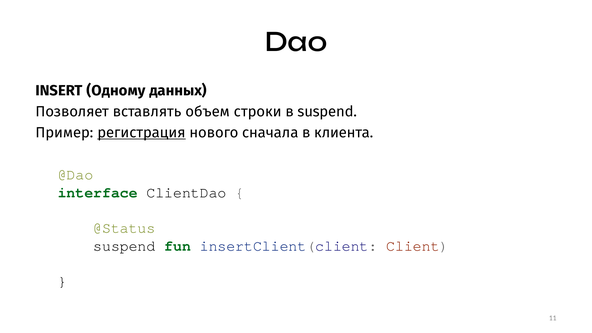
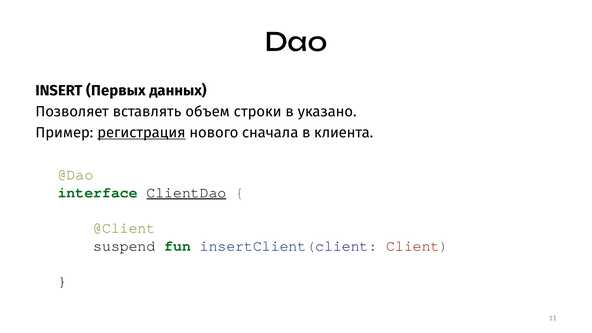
Одному: Одному -> Первых (116, 91)
в suspend: suspend -> указано (327, 112)
ClientDao underline: none -> present (186, 193)
@Status: @Status -> @Client (124, 228)
